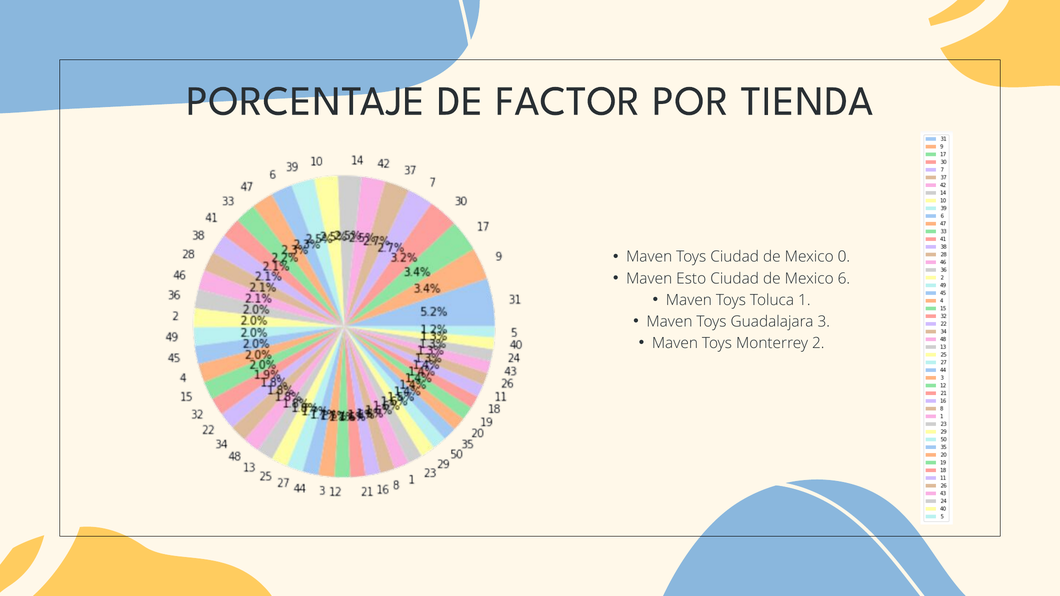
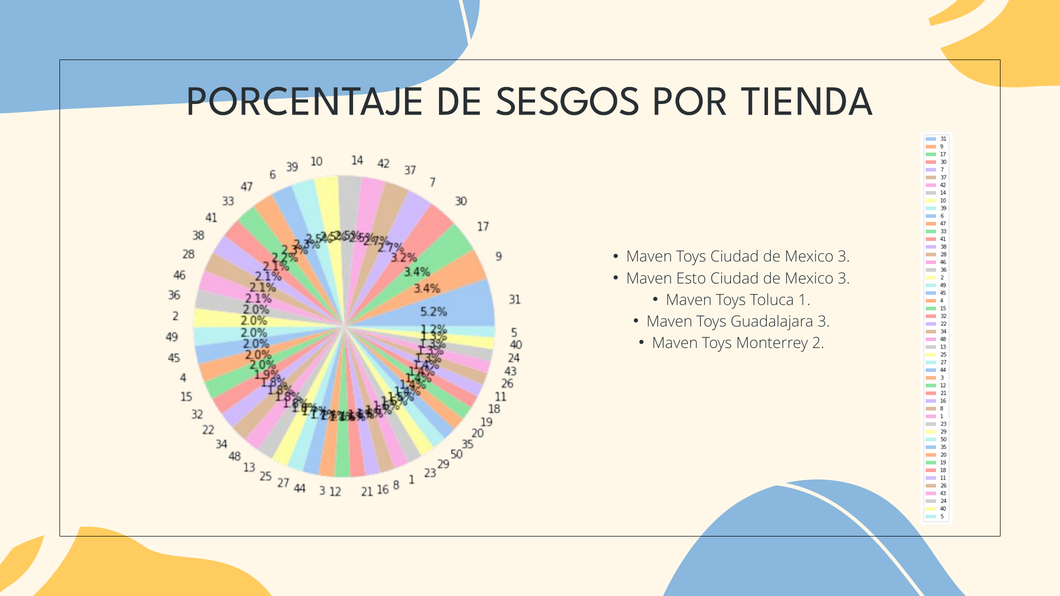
FACTOR: FACTOR -> SESGOS (568, 101)
0: 0 -> 3 (844, 257)
6: 6 -> 3 (844, 279)
